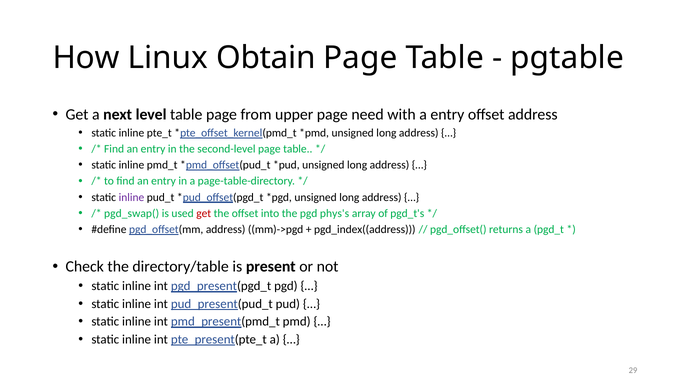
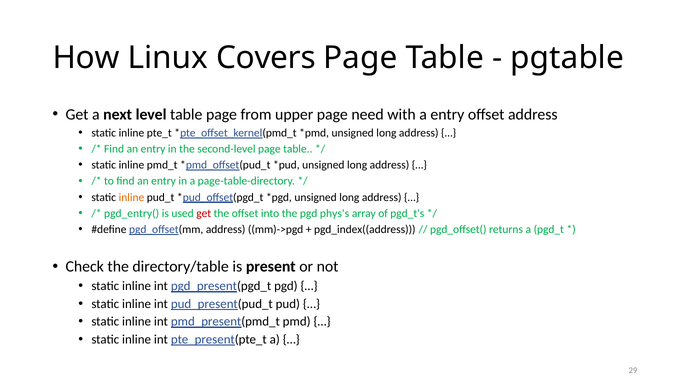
Obtain: Obtain -> Covers (266, 58)
inline colour: purple -> orange (131, 197)
pgd_swap(: pgd_swap( -> pgd_entry( (132, 213)
